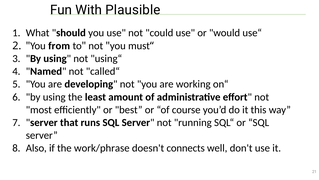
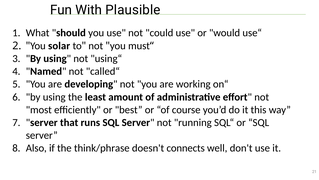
from: from -> solar (59, 46)
work/phrase: work/phrase -> think/phrase (102, 148)
